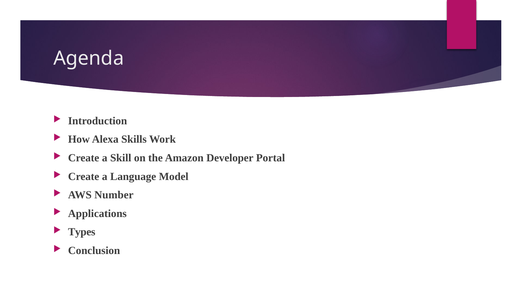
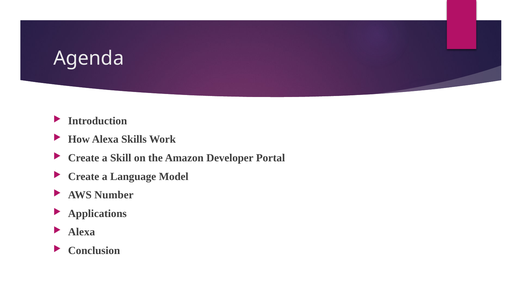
Types: Types -> Alexa (82, 232)
